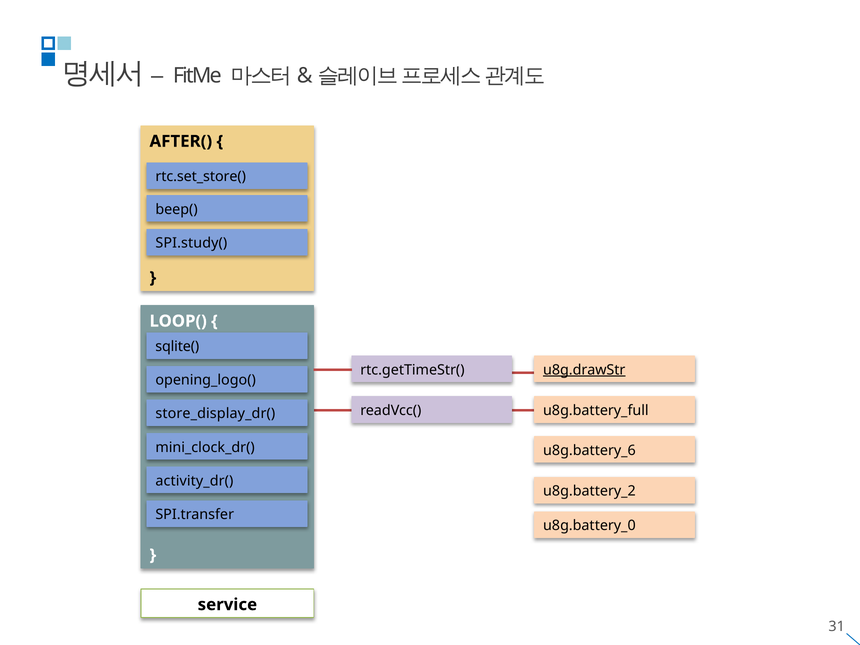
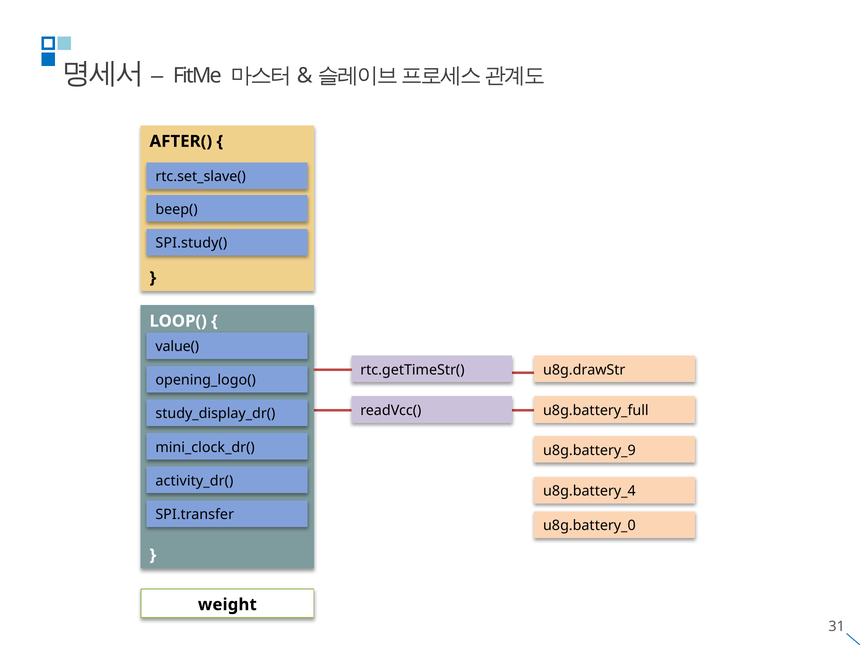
rtc.set_store(: rtc.set_store( -> rtc.set_slave( (201, 177)
sqlite(: sqlite( -> value( (177, 347)
u8g.drawStr underline: present -> none (584, 370)
store_display_dr(: store_display_dr( -> study_display_dr( (215, 414)
u8g.battery_6: u8g.battery_6 -> u8g.battery_9 (589, 450)
u8g.battery_2: u8g.battery_2 -> u8g.battery_4 (589, 491)
service: service -> weight (227, 605)
